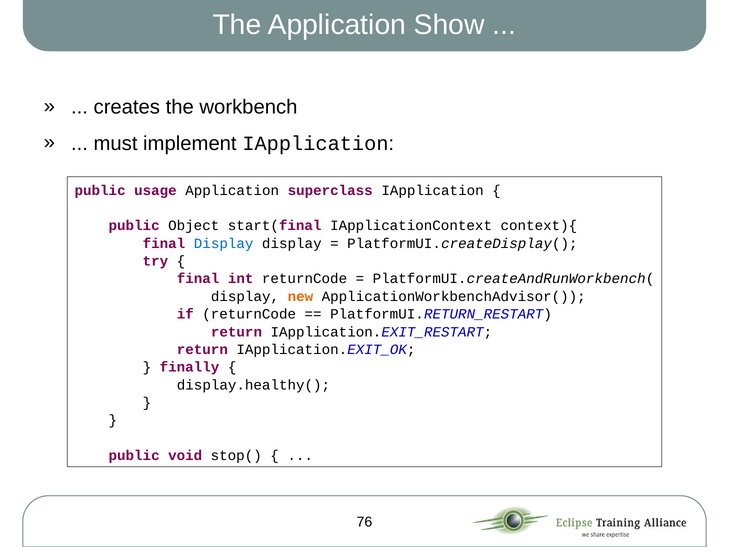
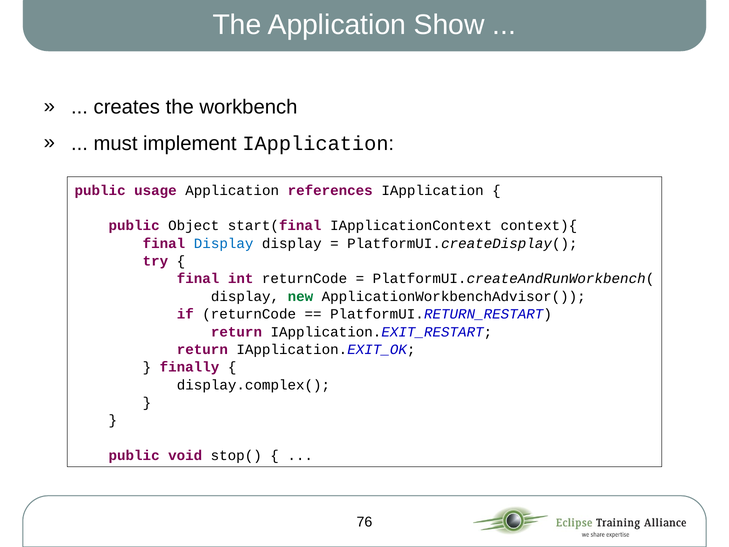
superclass: superclass -> references (330, 190)
new colour: orange -> green (300, 296)
display.healthy(: display.healthy( -> display.complex( (253, 385)
